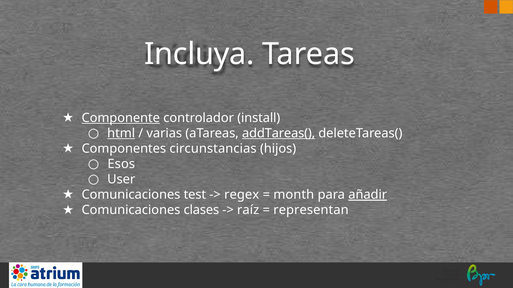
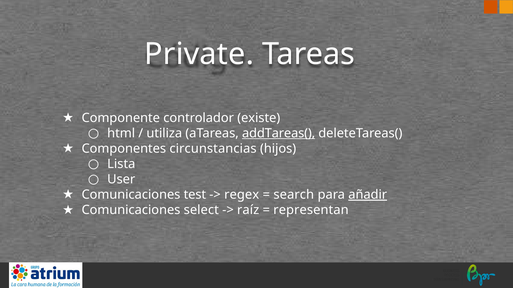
Incluya: Incluya -> Private (199, 54)
Componente underline: present -> none (121, 118)
install: install -> existe (259, 118)
html underline: present -> none (121, 133)
varias: varias -> utiliza (164, 133)
Esos: Esos -> Lista (121, 164)
month: month -> search (294, 195)
clases: clases -> select (201, 210)
